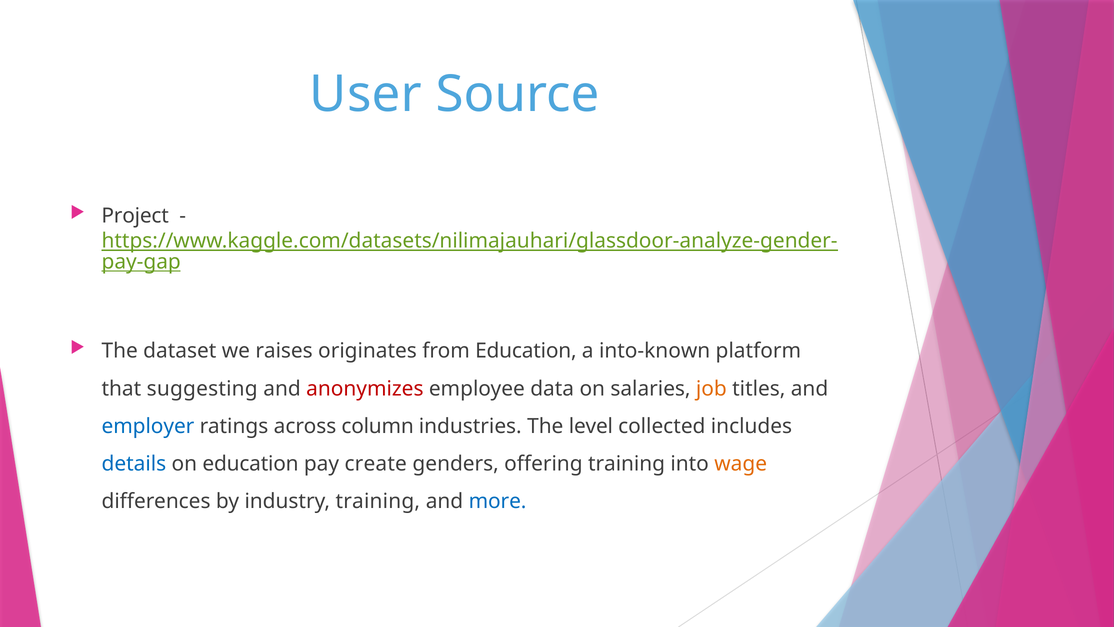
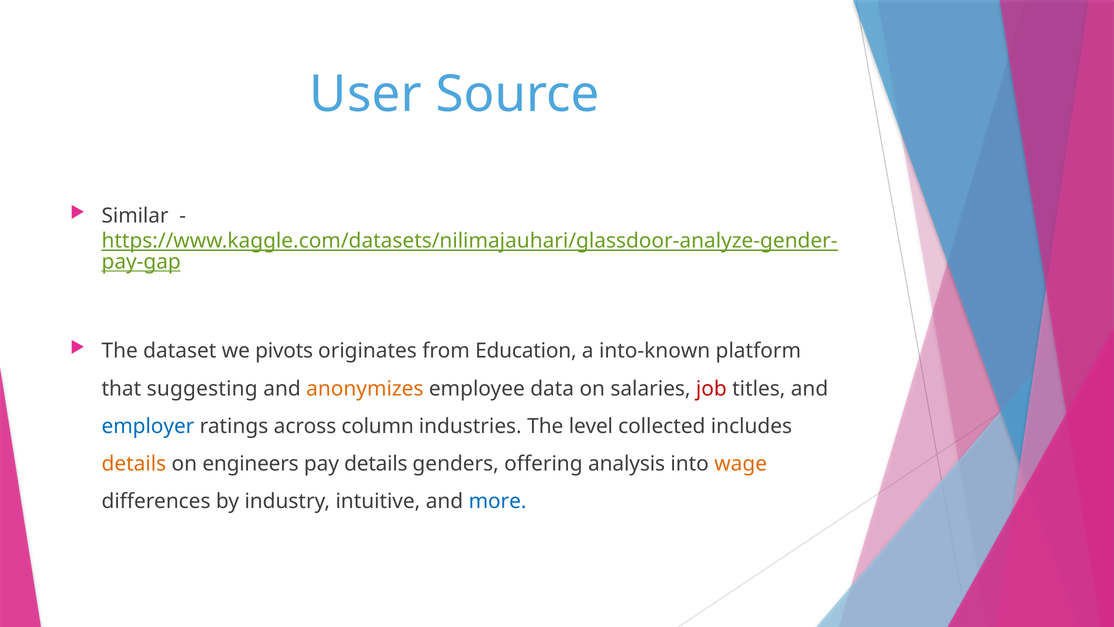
Project: Project -> Similar (135, 216)
raises: raises -> pivots (284, 351)
anonymizes colour: red -> orange (365, 388)
job colour: orange -> red (711, 388)
details colour: blue -> orange (134, 464)
on education: education -> engineers (251, 464)
pay create: create -> details (376, 464)
offering training: training -> analysis (627, 464)
industry training: training -> intuitive (378, 501)
